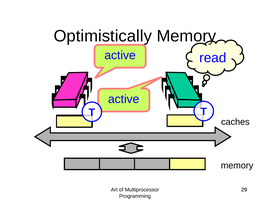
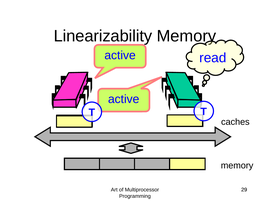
Optimistically: Optimistically -> Linearizability (103, 36)
